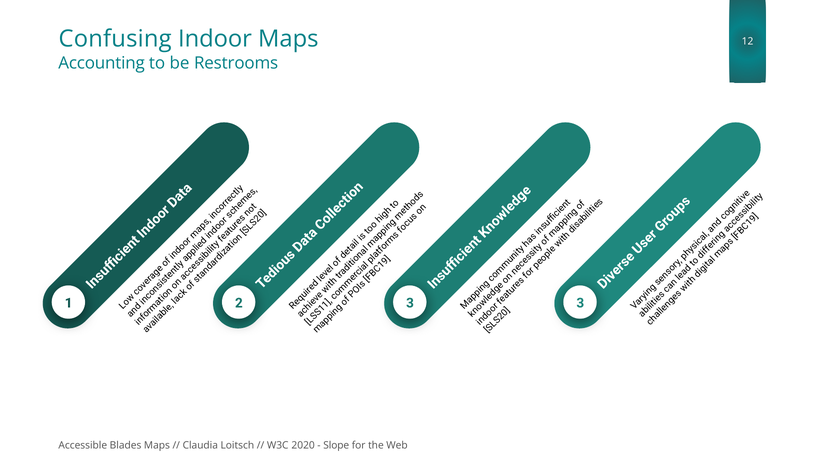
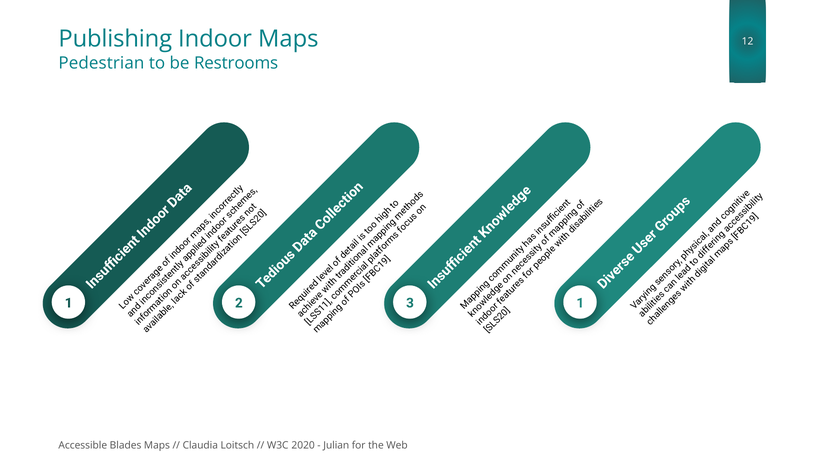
Confusing: Confusing -> Publishing (115, 39)
Accounting: Accounting -> Pedestrian (101, 63)
3: 3 -> 1 (580, 303)
Slope: Slope -> Julian (336, 446)
